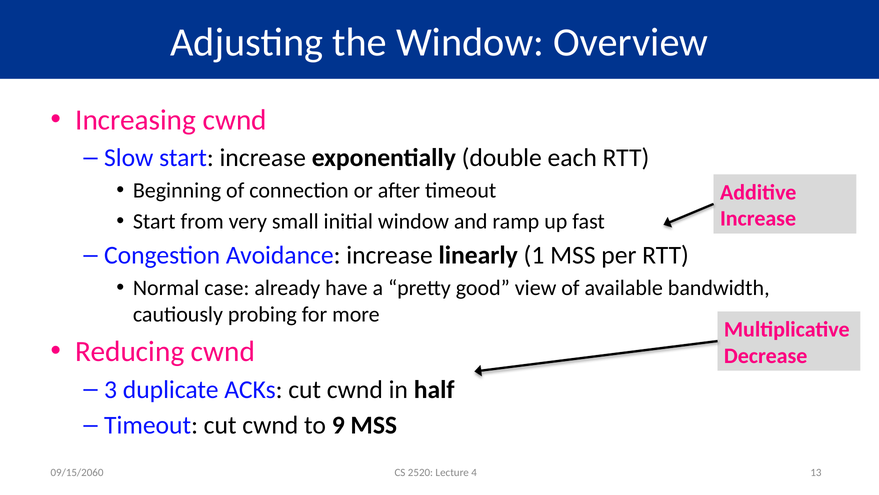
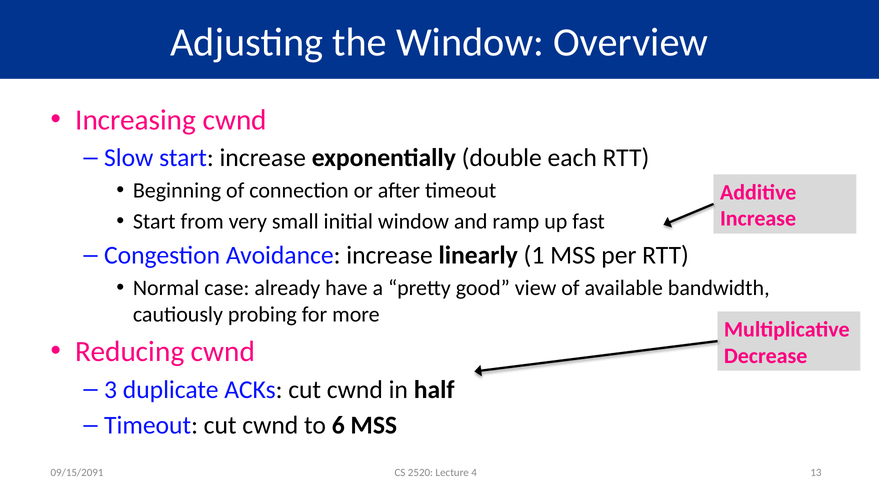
9: 9 -> 6 (338, 425)
09/15/2060: 09/15/2060 -> 09/15/2091 (77, 472)
